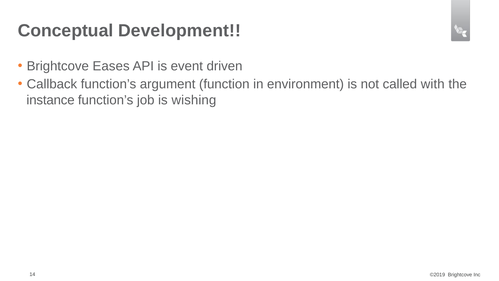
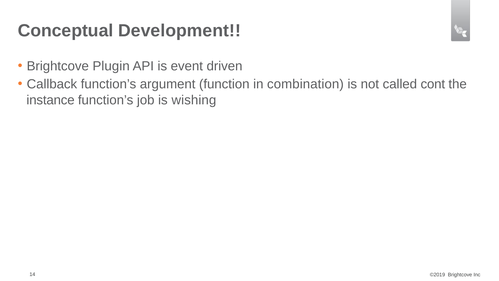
Eases: Eases -> Plugin (111, 66)
environment: environment -> combination (305, 84)
with: with -> cont (433, 84)
